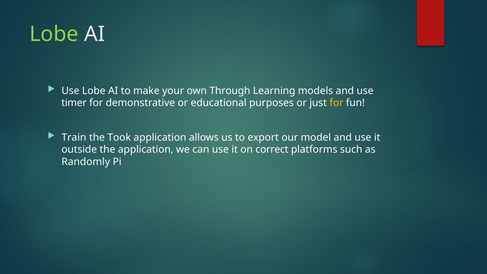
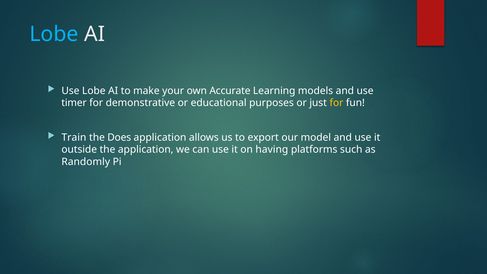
Lobe colour: light green -> light blue (54, 34)
Through: Through -> Accurate (230, 91)
Took: Took -> Does (119, 137)
correct: correct -> having (272, 150)
